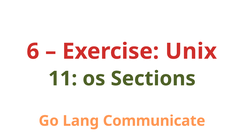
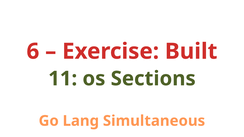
Unix: Unix -> Built (191, 51)
Communicate: Communicate -> Simultaneous (154, 121)
